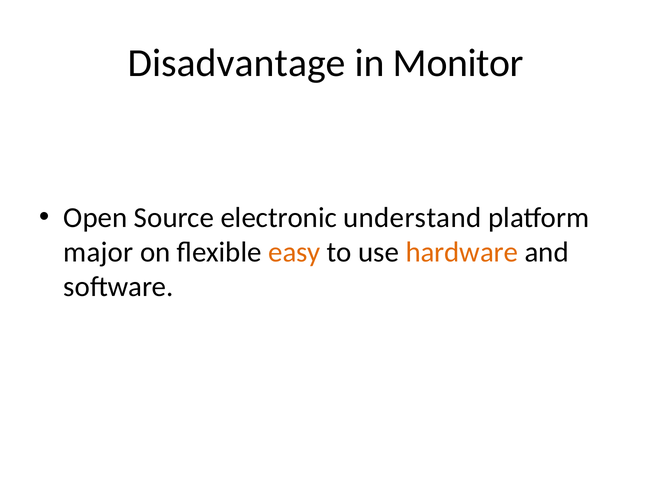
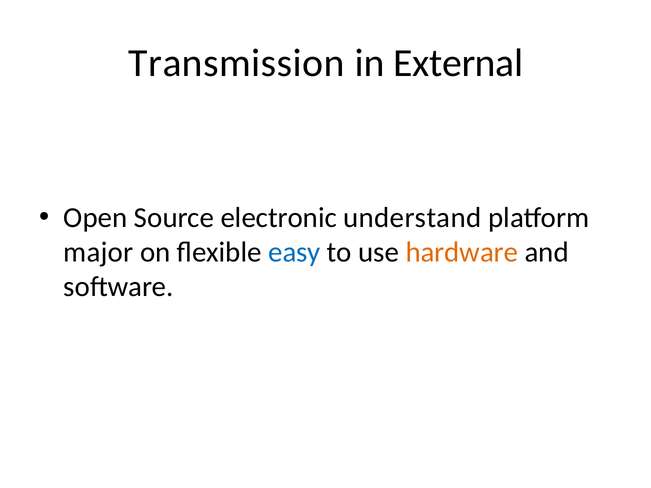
Disadvantage: Disadvantage -> Transmission (236, 63)
Monitor: Monitor -> External (458, 63)
easy colour: orange -> blue (294, 252)
